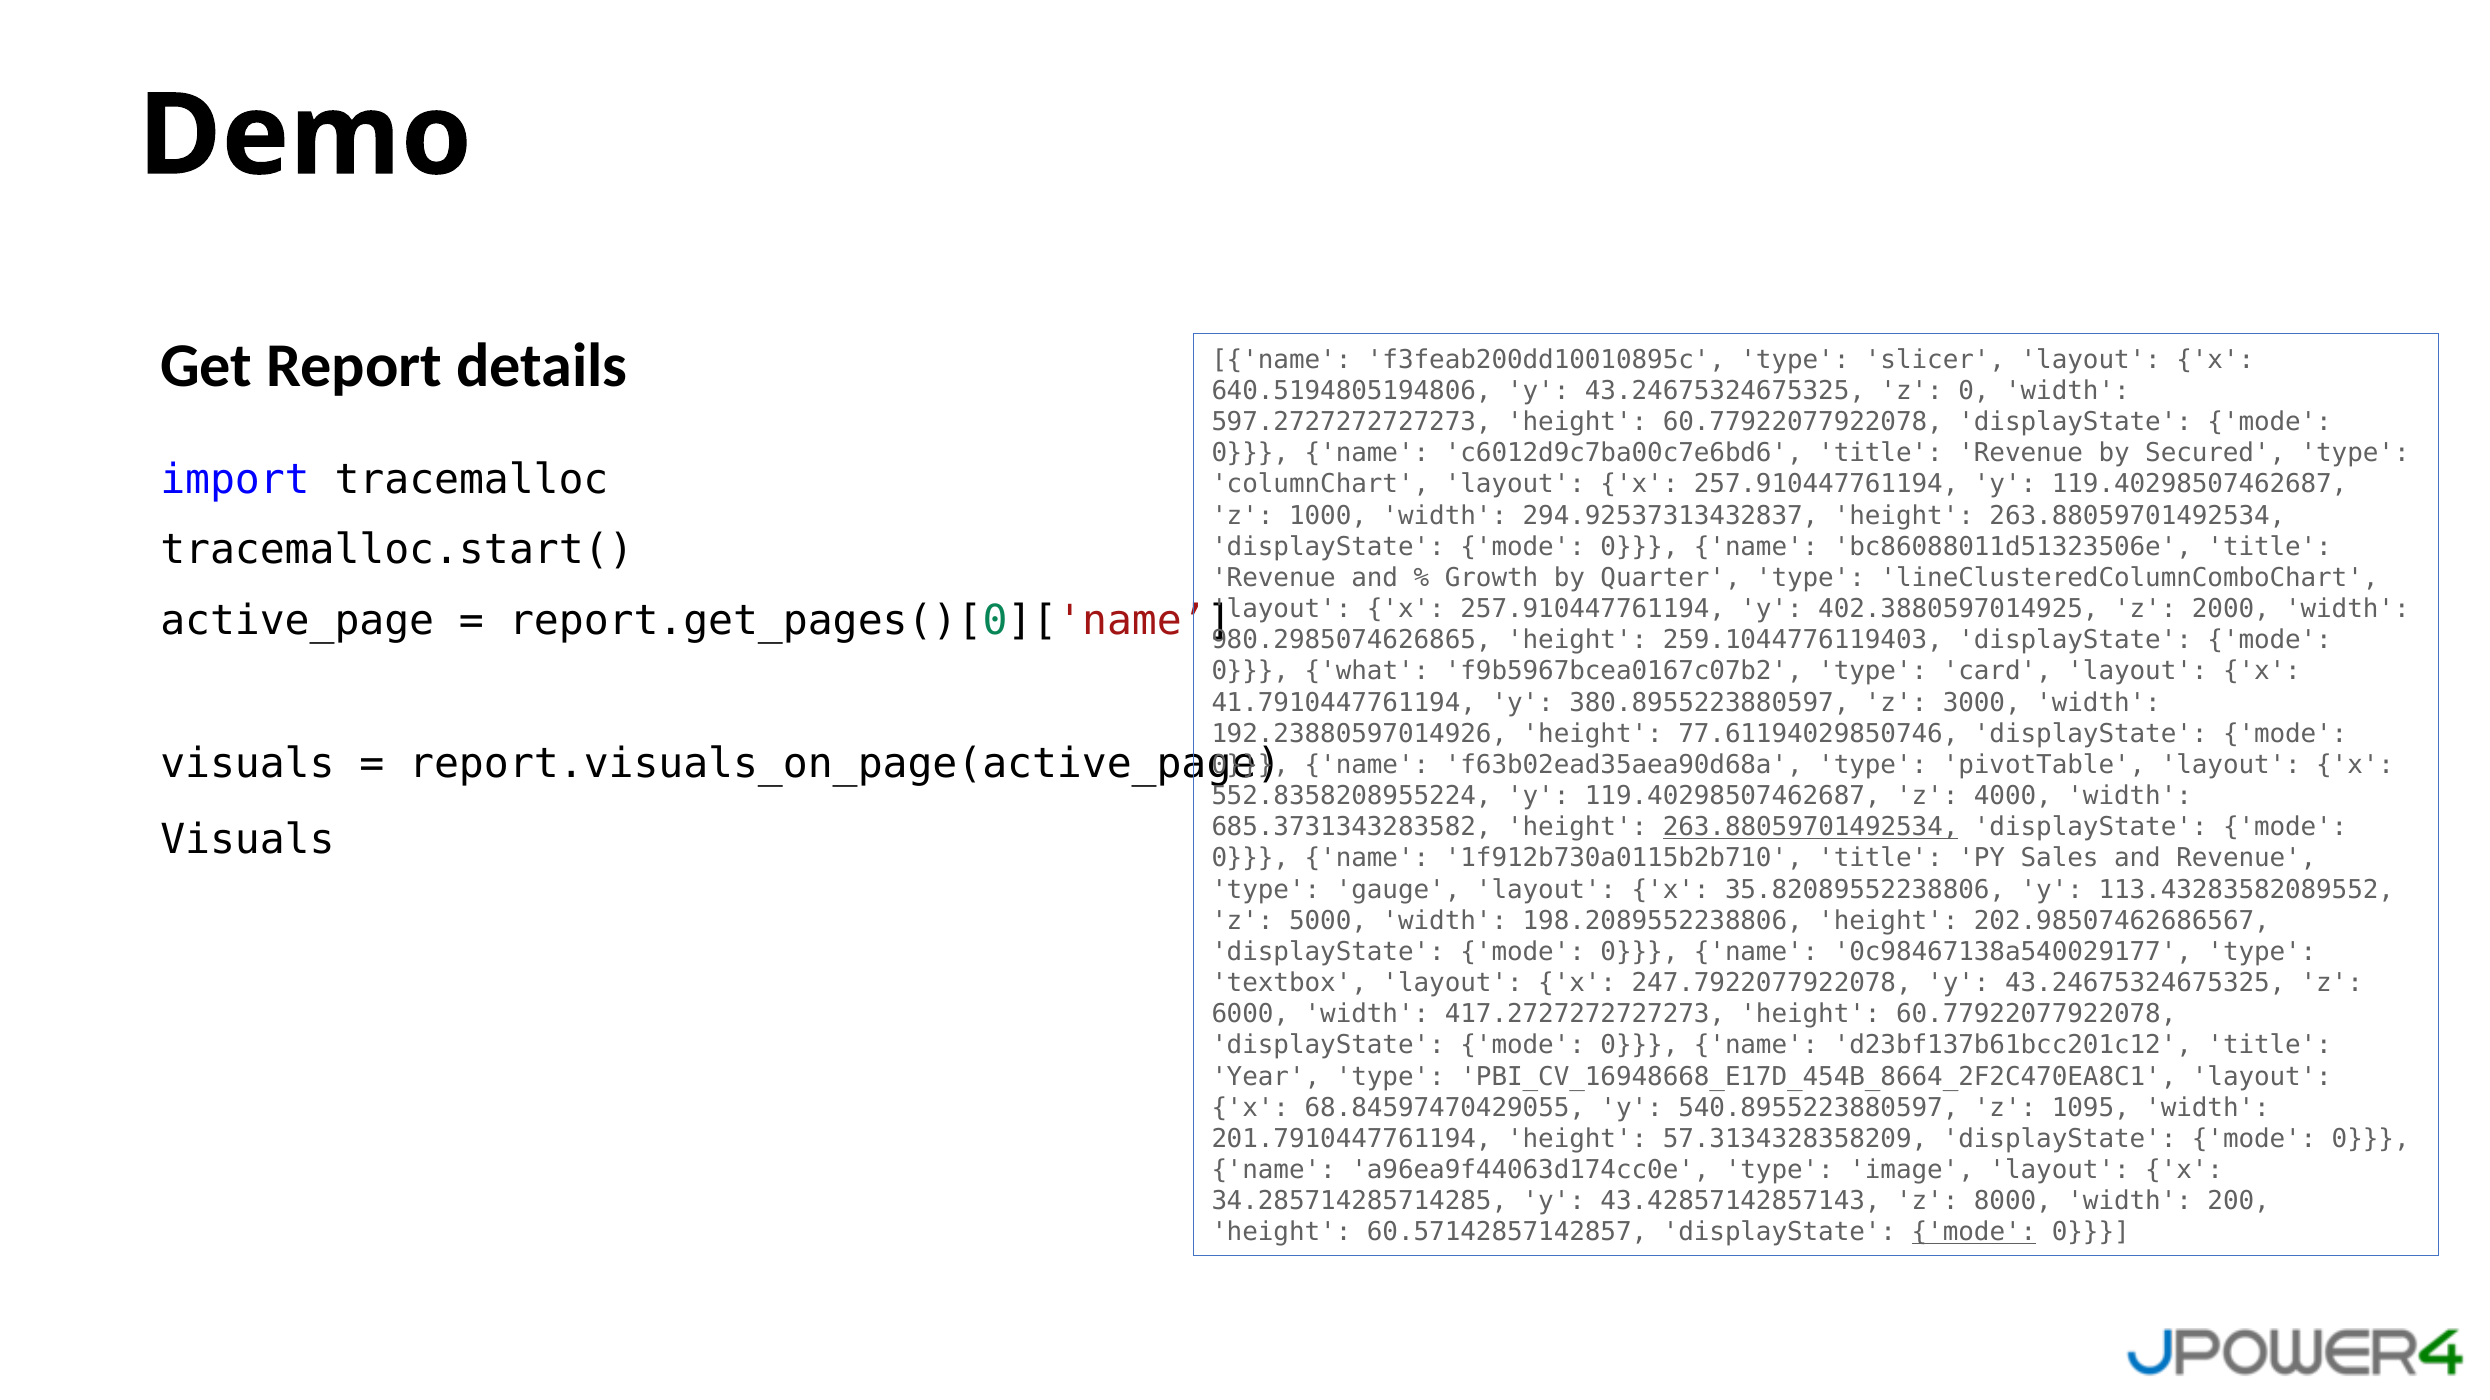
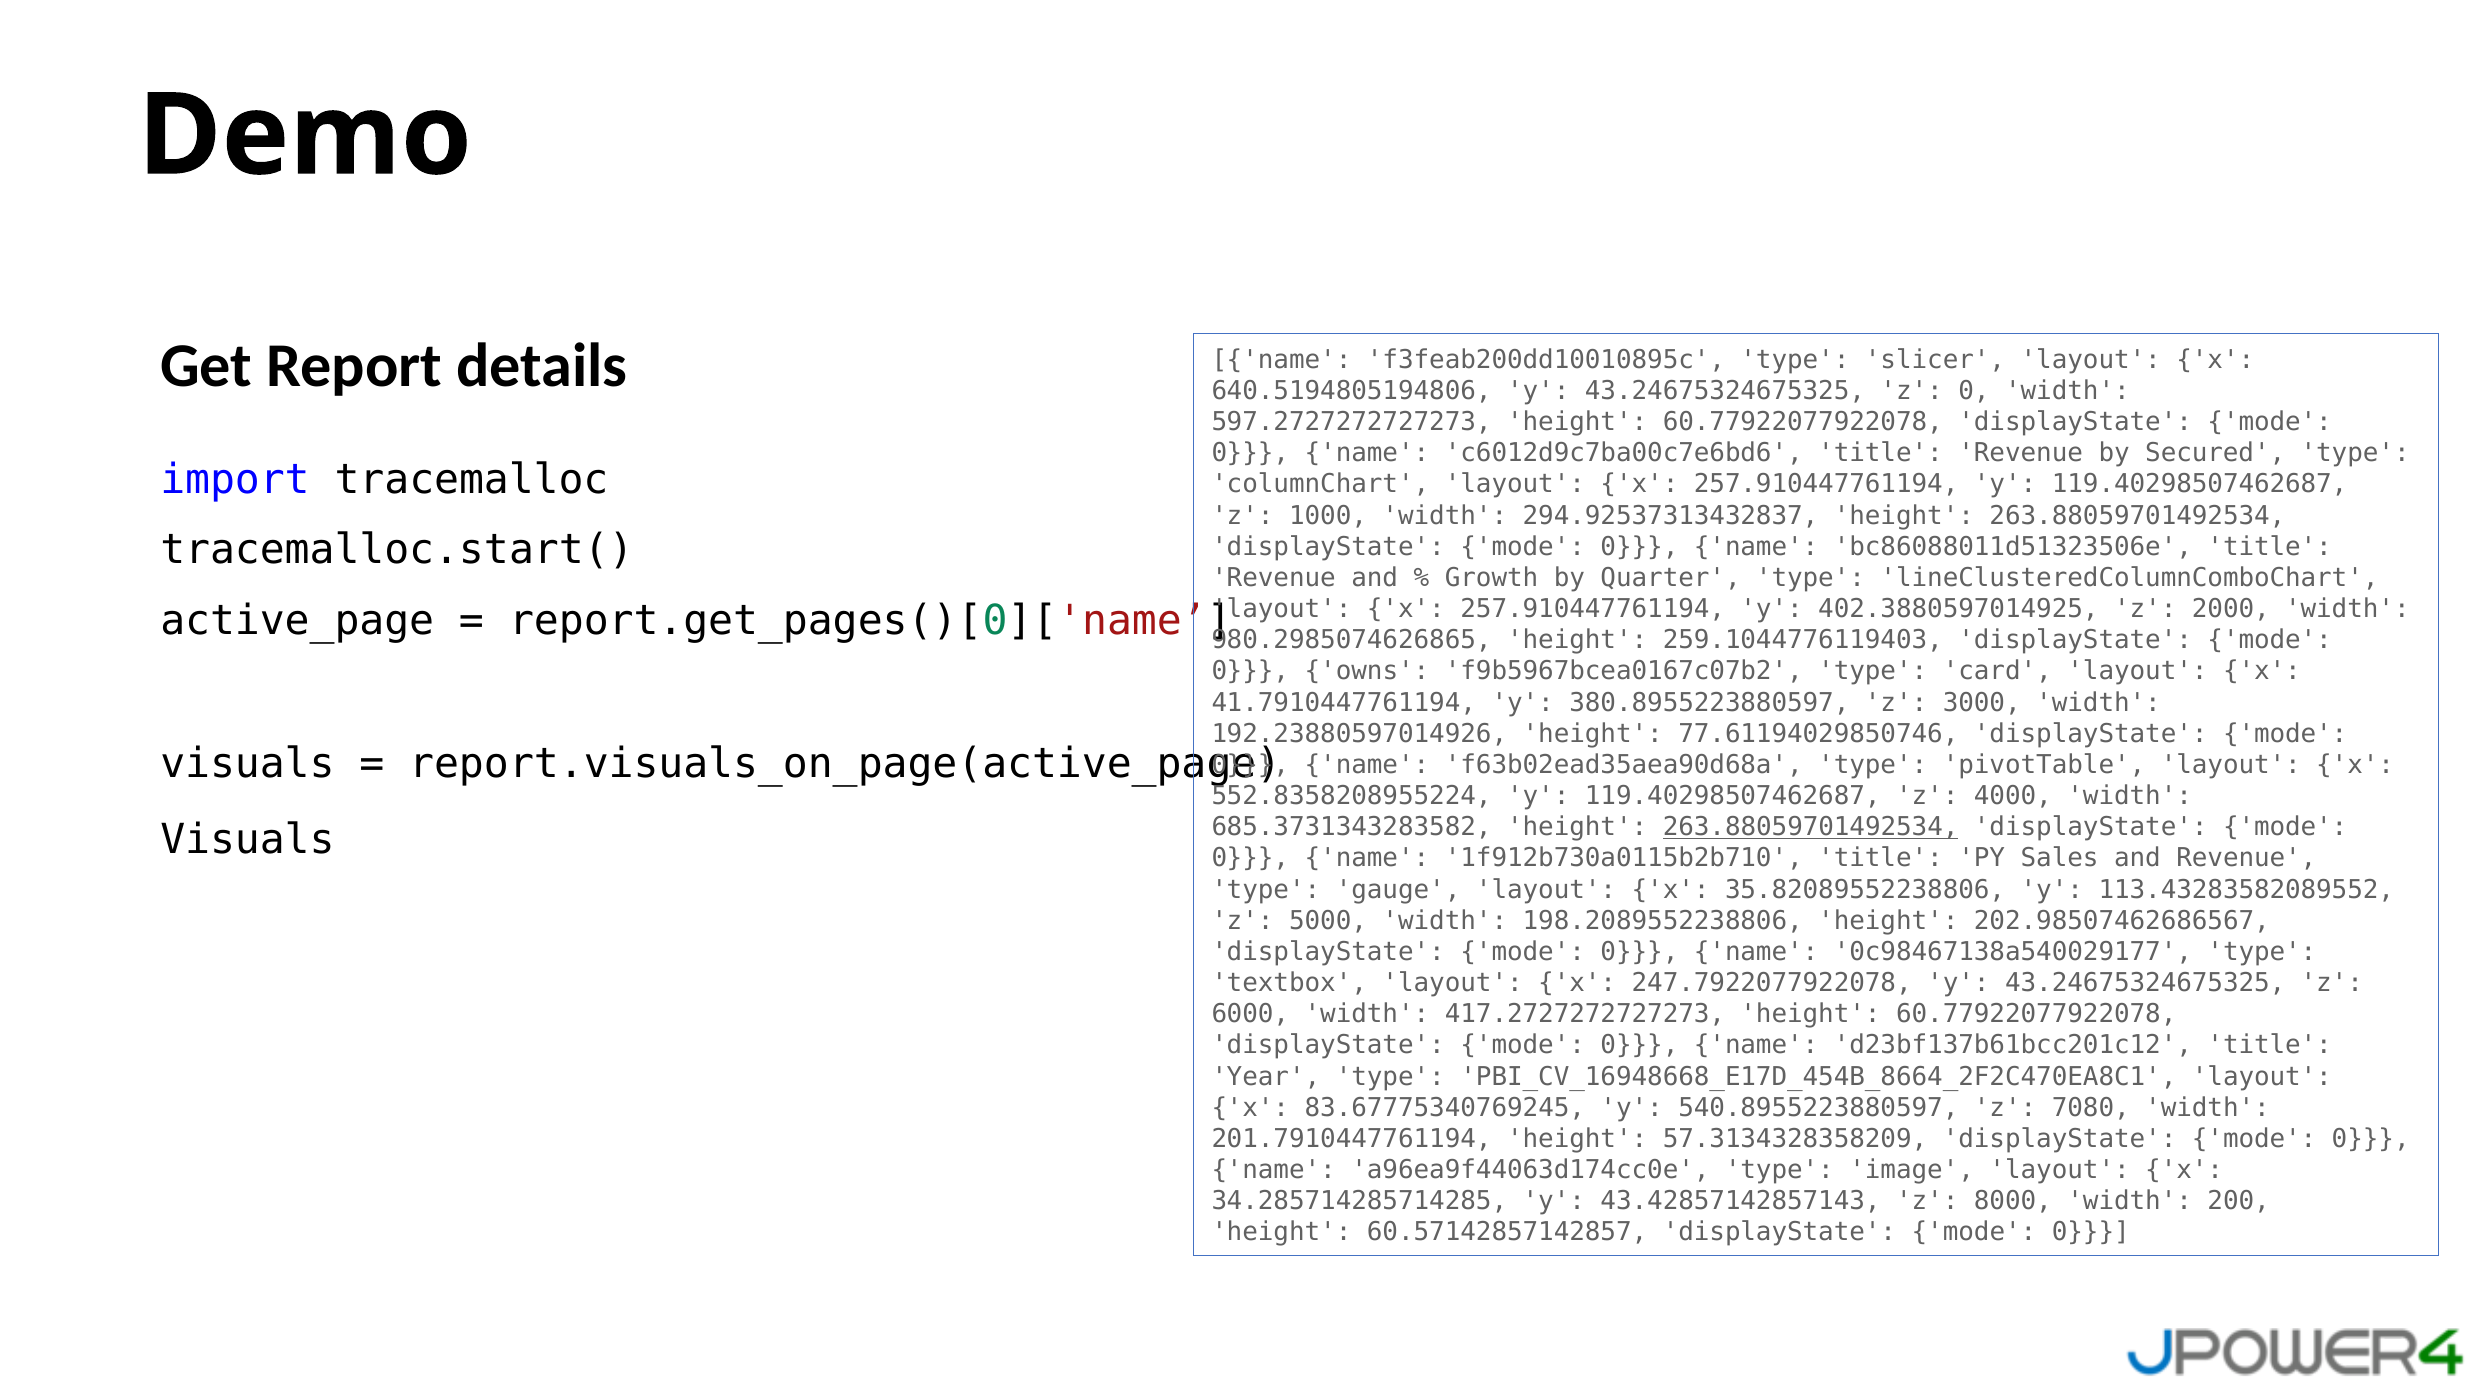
what: what -> owns (1367, 672)
68.84597470429055: 68.84597470429055 -> 83.67775340769245 (1445, 1108)
1095: 1095 -> 7080 (2091, 1108)
mode underline: present -> none (1974, 1233)
